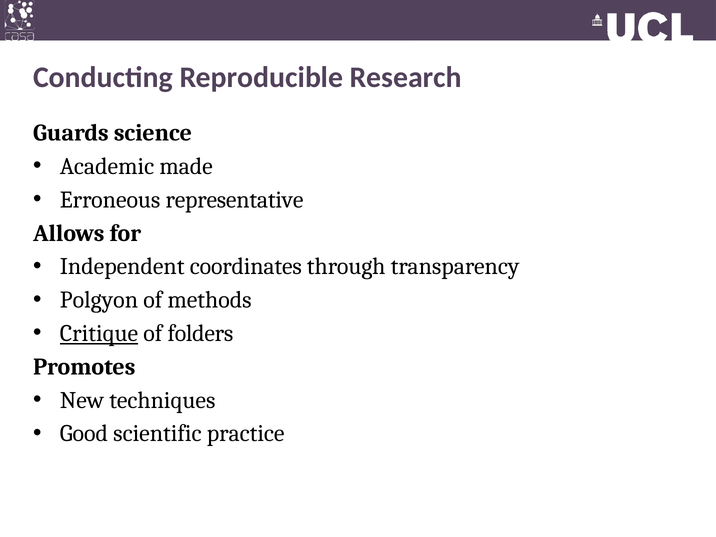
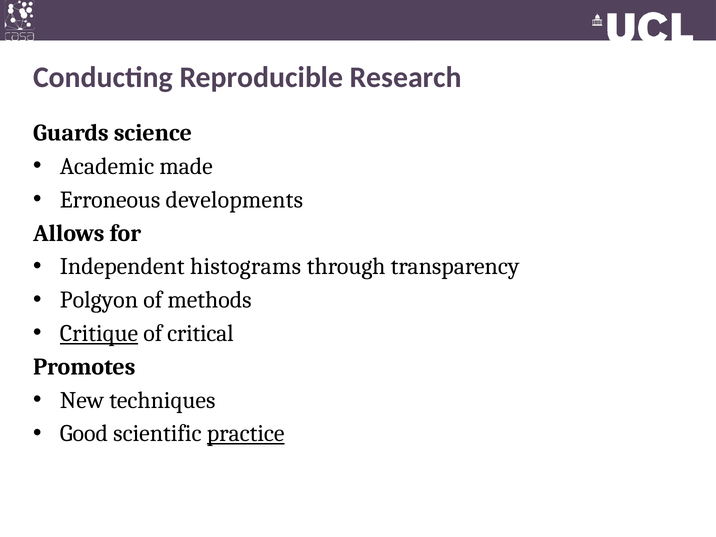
representative: representative -> developments (234, 200)
coordinates: coordinates -> histograms (246, 267)
folders: folders -> critical (200, 333)
practice underline: none -> present (246, 434)
